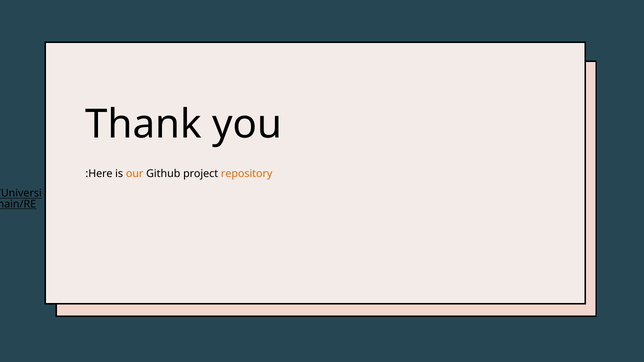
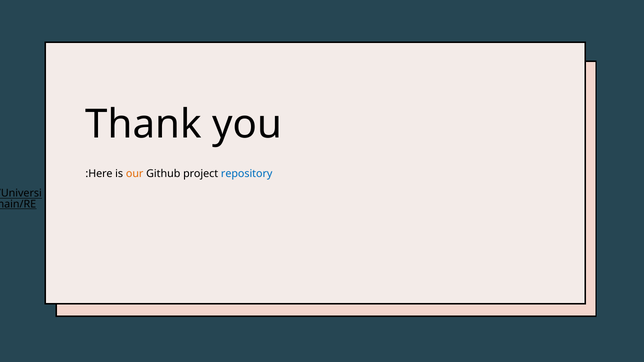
repository colour: orange -> blue (247, 174)
